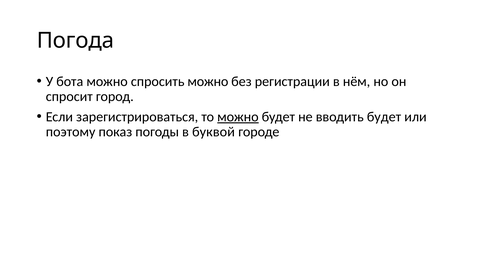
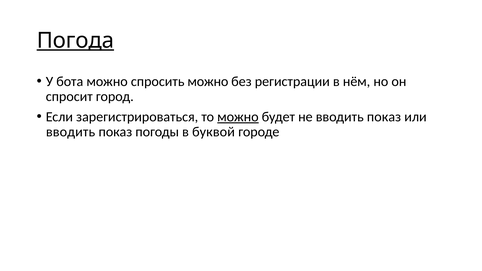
Погода underline: none -> present (75, 40)
не вводить будет: будет -> показ (384, 117)
поэтому: поэтому -> вводить (71, 132)
